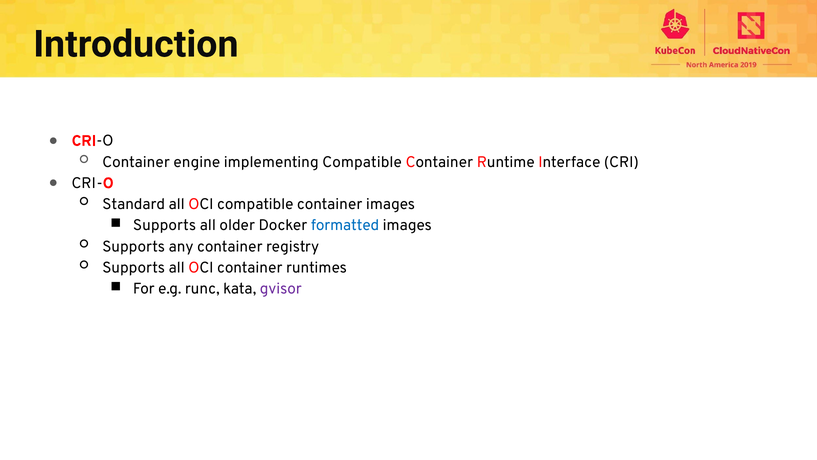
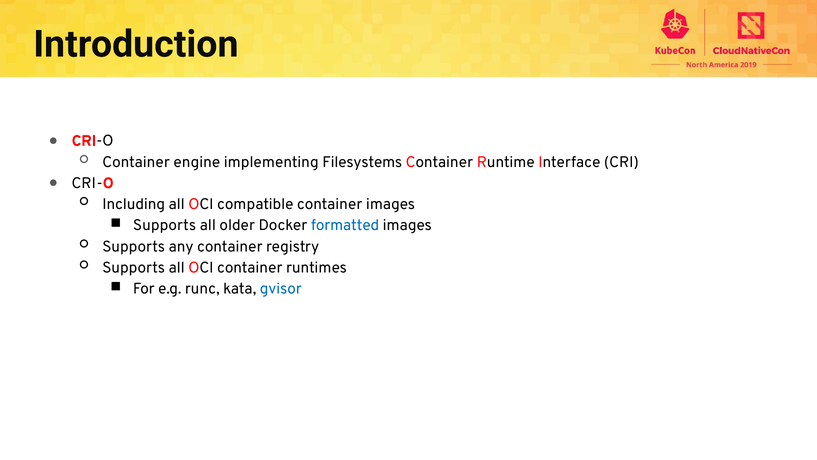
implementing Compatible: Compatible -> Filesystems (362, 162)
Standard: Standard -> Including (134, 204)
gvisor colour: purple -> blue (281, 289)
